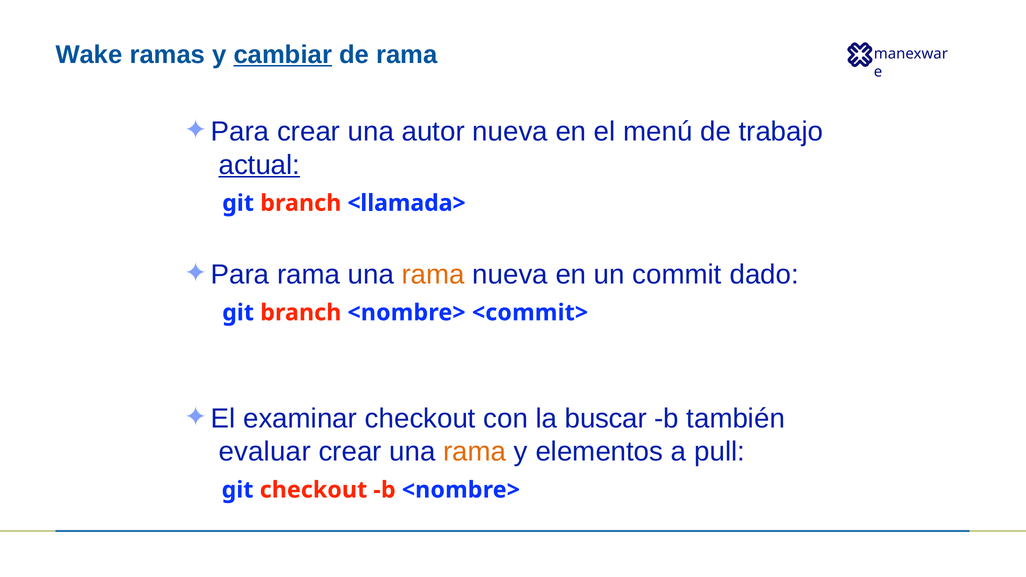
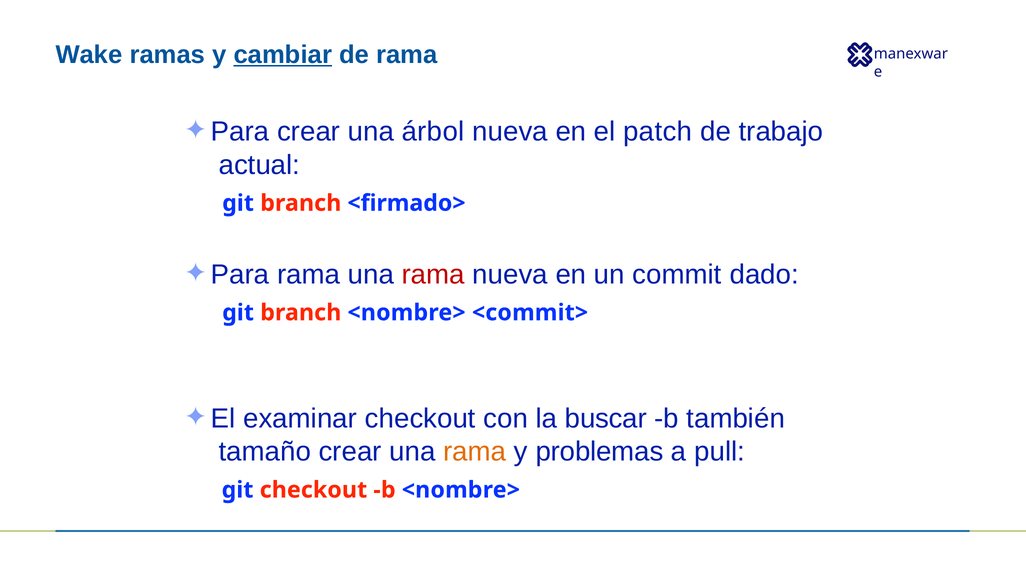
autor: autor -> árbol (433, 132)
menú: menú -> patch (658, 132)
actual underline: present -> none (259, 165)
<llamada>: <llamada> -> <firmado> (406, 203)
rama colour: orange -> red (433, 274)
evaluar: evaluar -> tamaño (265, 452)
elementos: elementos -> problemas (599, 452)
